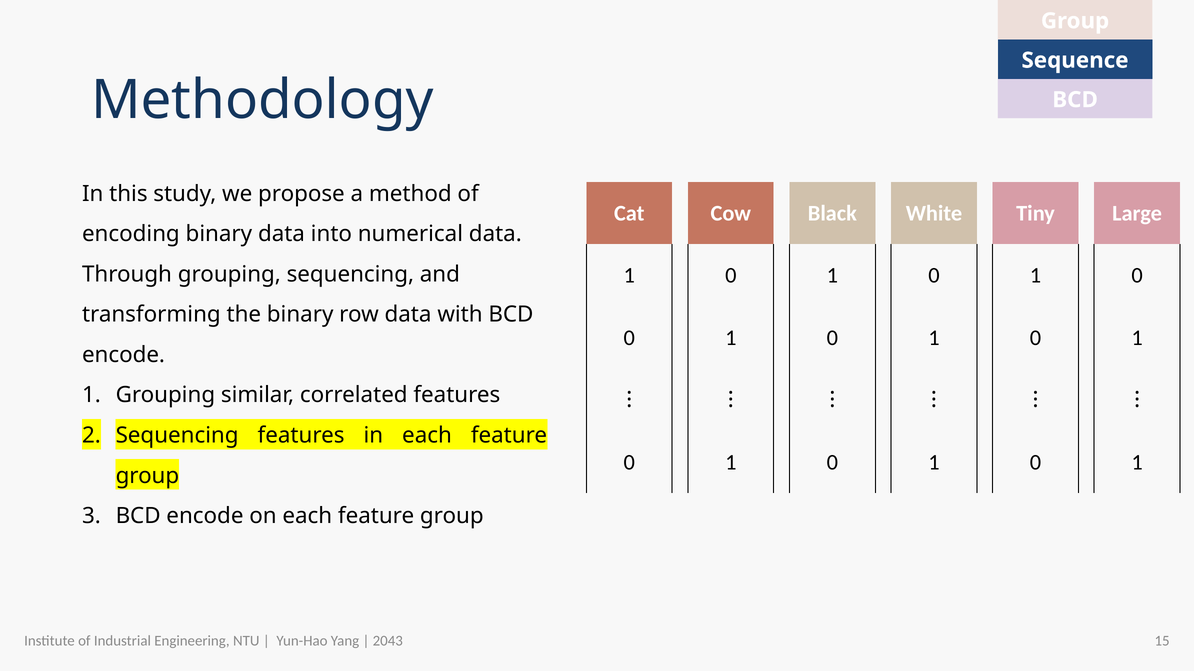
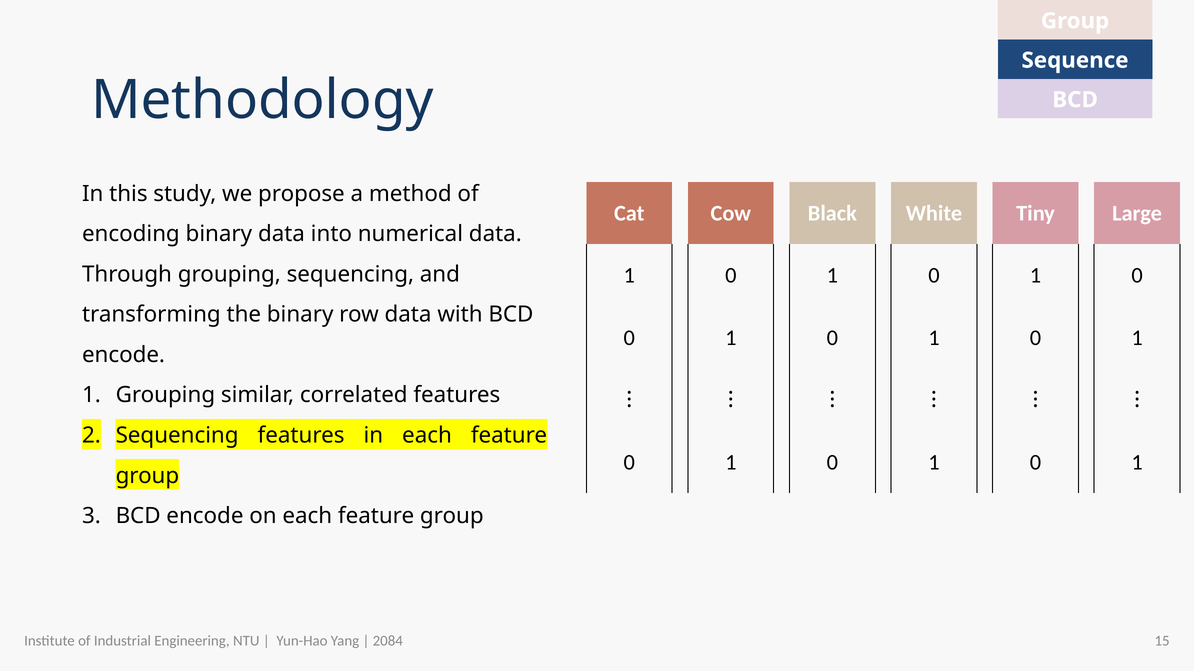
2043: 2043 -> 2084 (388, 641)
